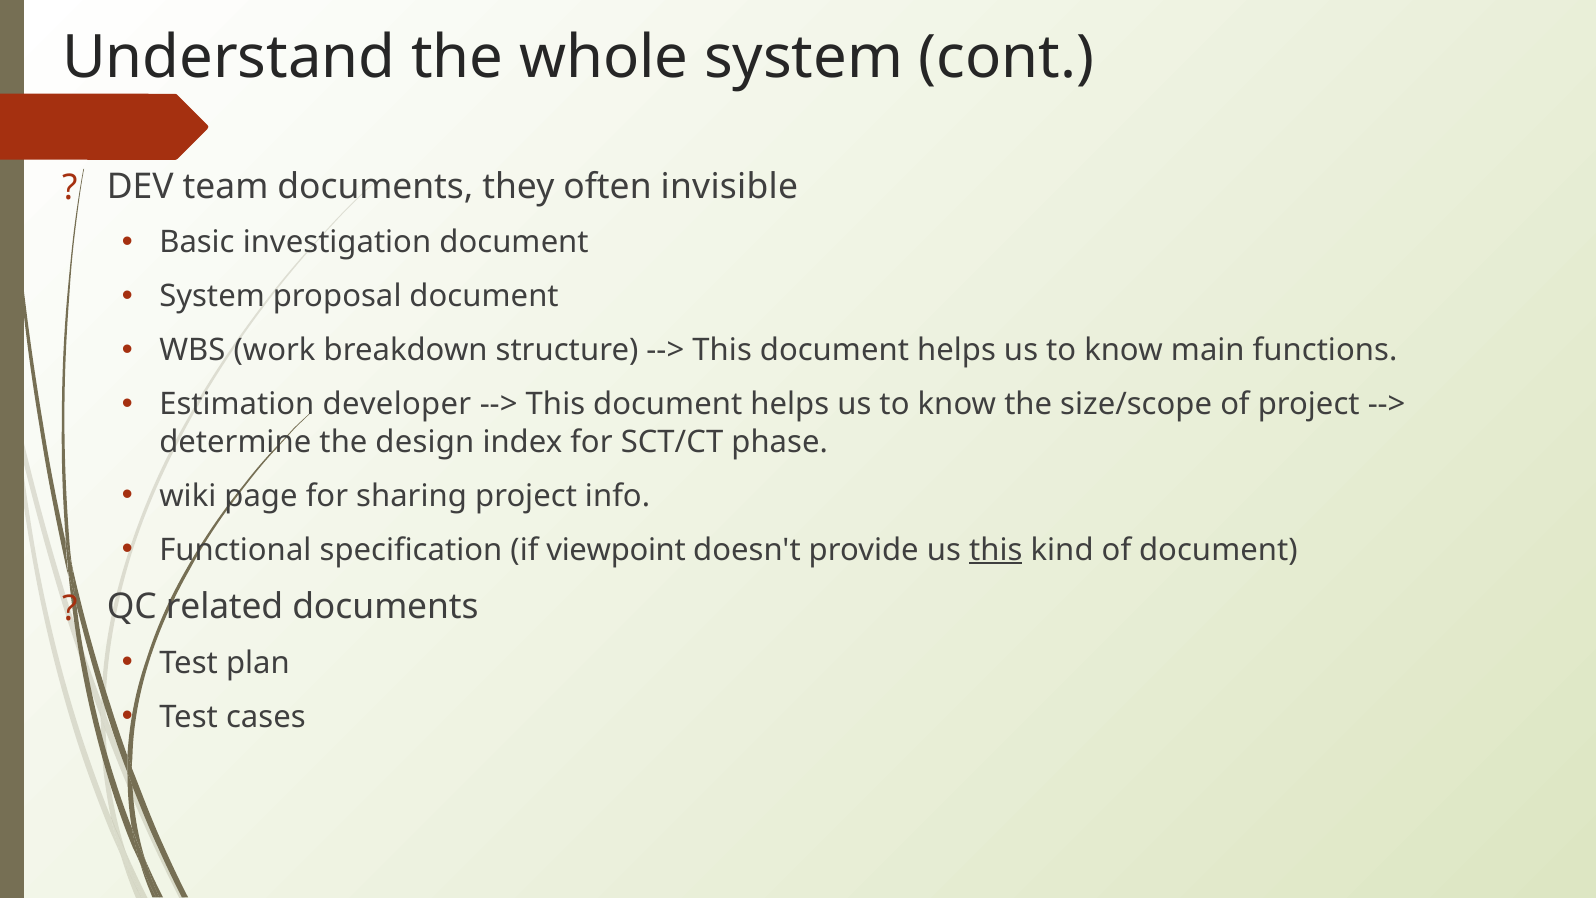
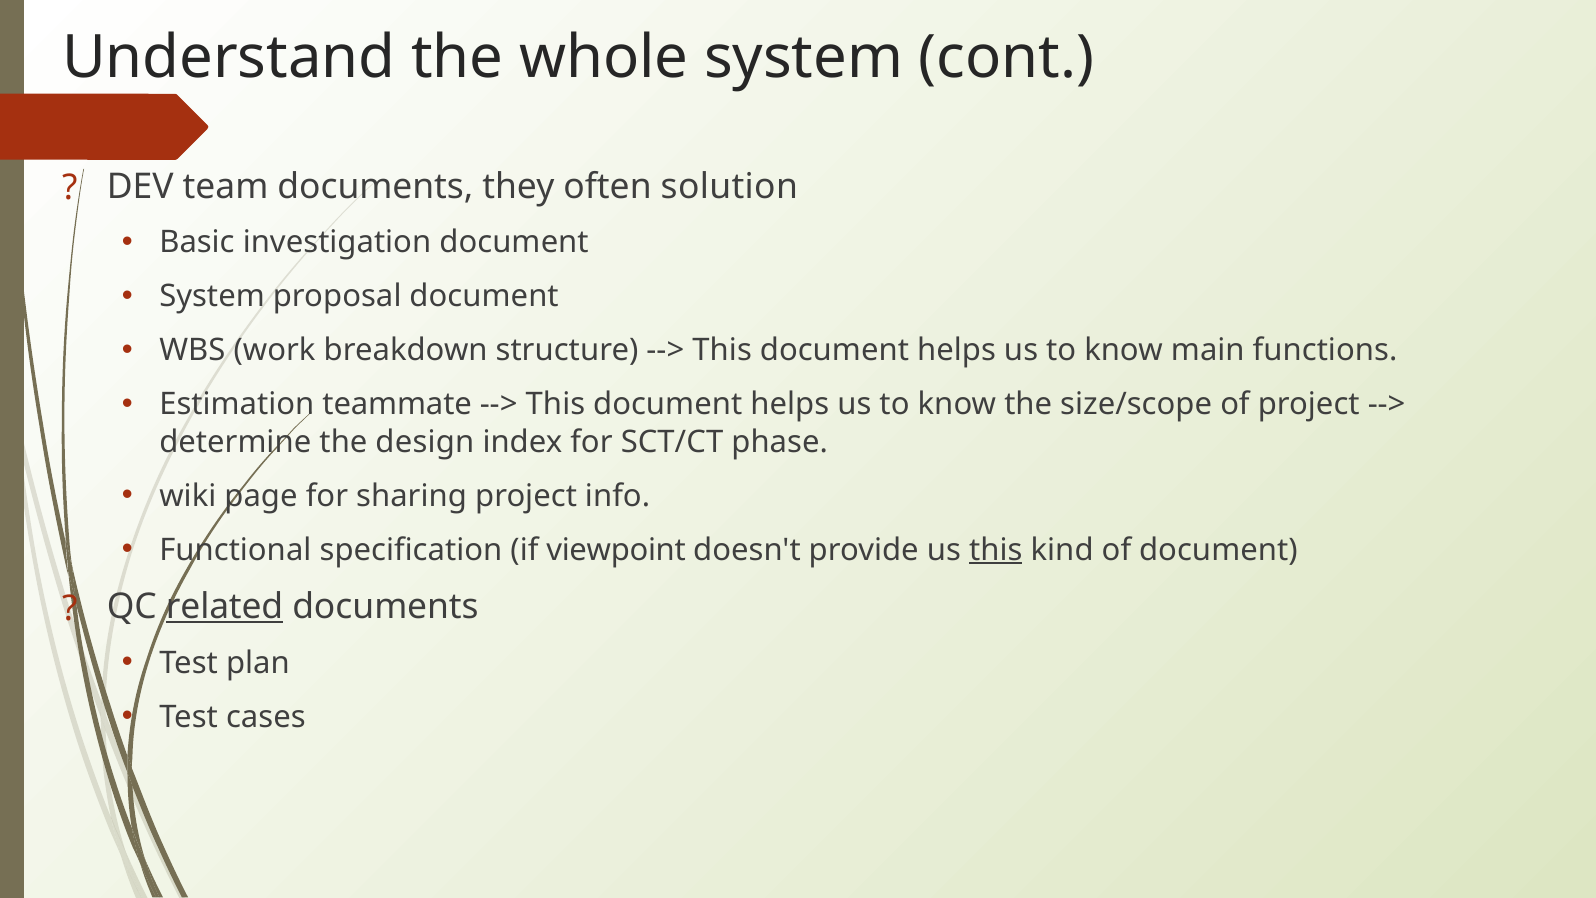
invisible: invisible -> solution (729, 186)
developer: developer -> teammate (397, 405)
related underline: none -> present (225, 607)
